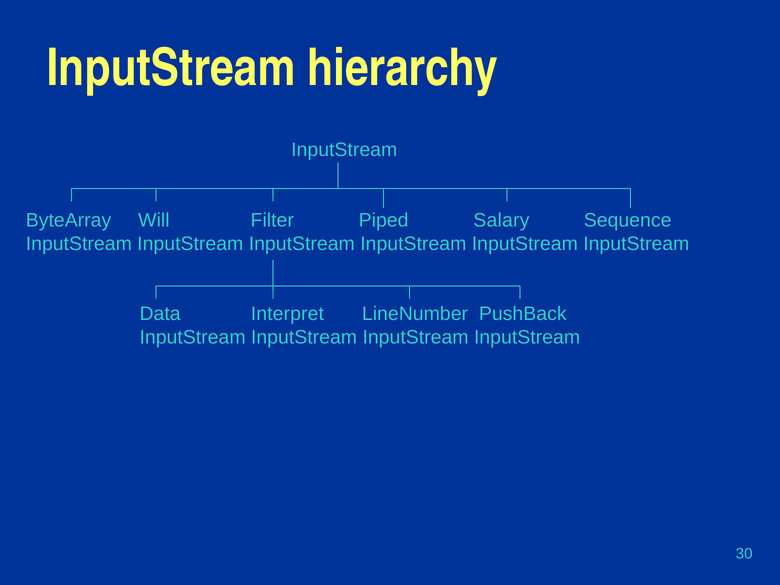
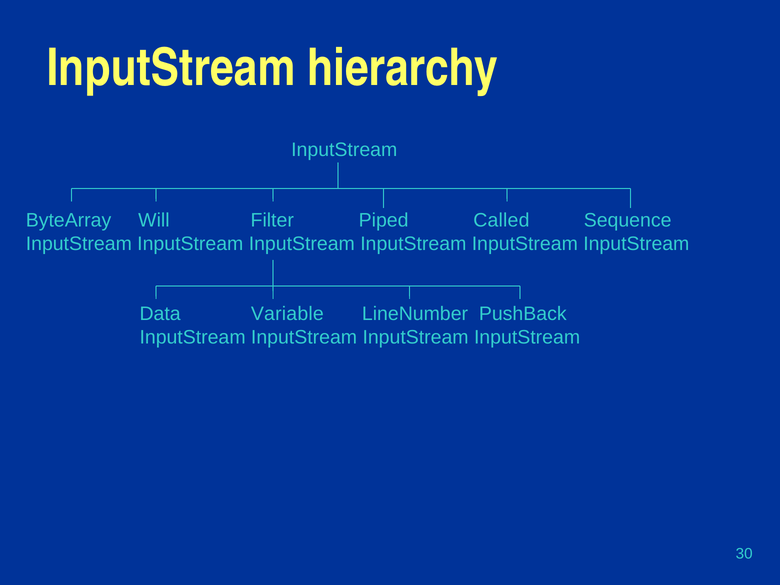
Salary: Salary -> Called (501, 220)
Interpret: Interpret -> Variable (287, 314)
